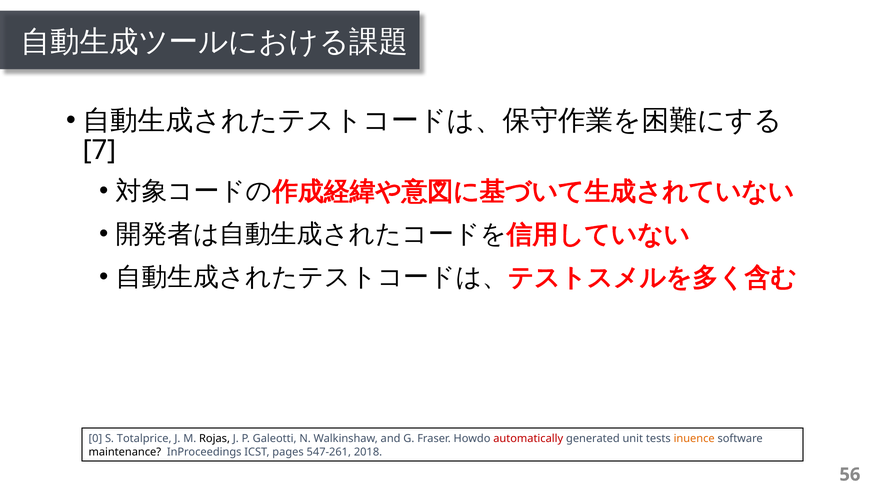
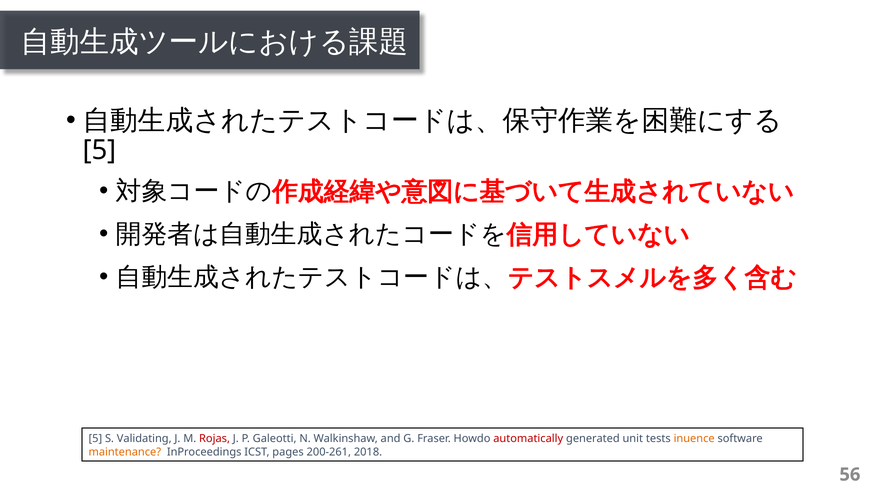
7: 7 -> 5 (100, 150)
0: 0 -> 5 (95, 439)
Totalprice: Totalprice -> Validating (144, 439)
Rojas colour: black -> red (215, 439)
maintenance colour: black -> orange (125, 452)
547-261: 547-261 -> 200-261 (329, 452)
